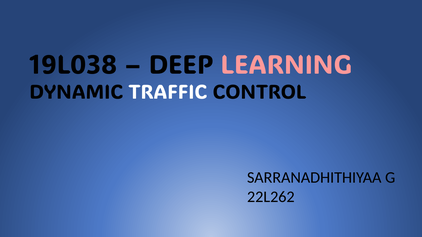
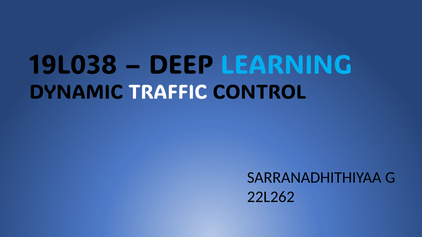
LEARNING colour: pink -> light blue (286, 65)
